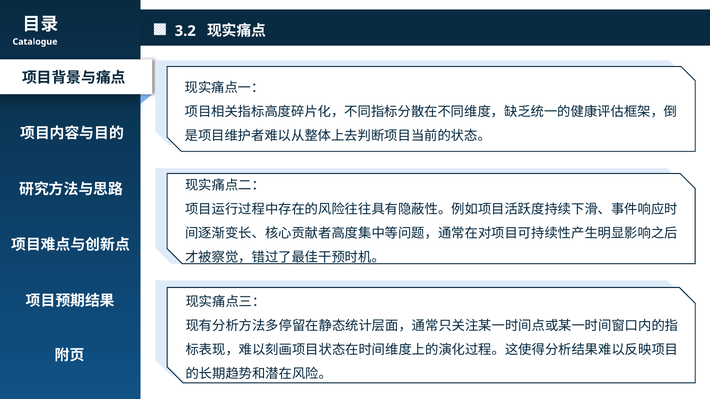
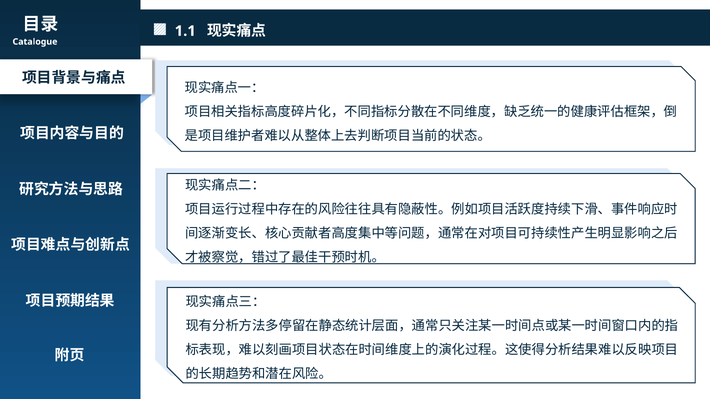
3.2: 3.2 -> 1.1 (185, 31)
